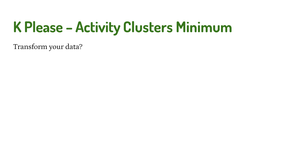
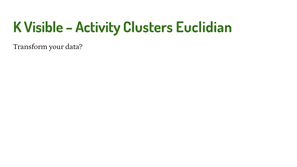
Please: Please -> Visible (44, 27)
Minimum: Minimum -> Euclidian (204, 27)
